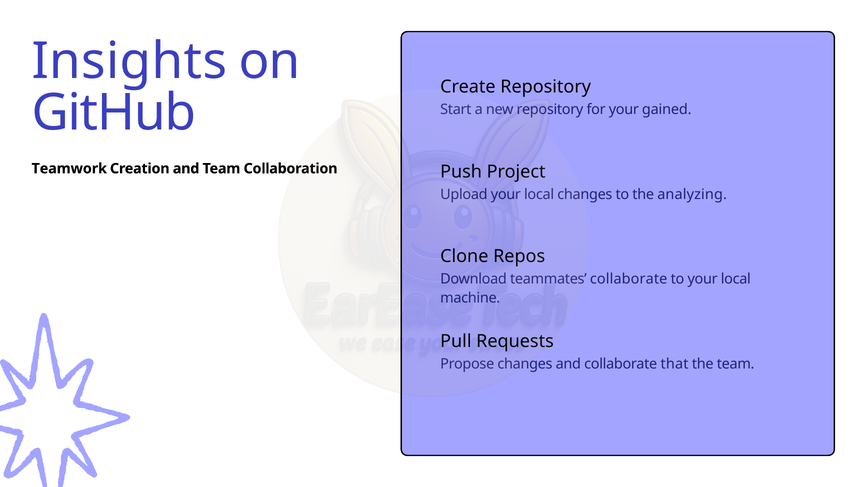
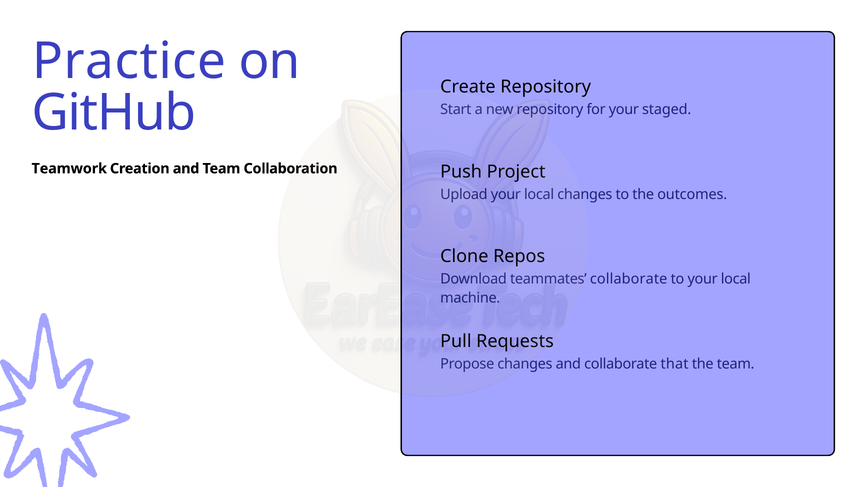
Insights: Insights -> Practice (129, 62)
gained: gained -> staged (667, 109)
analyzing: analyzing -> outcomes (692, 194)
